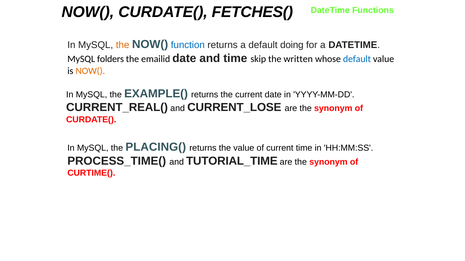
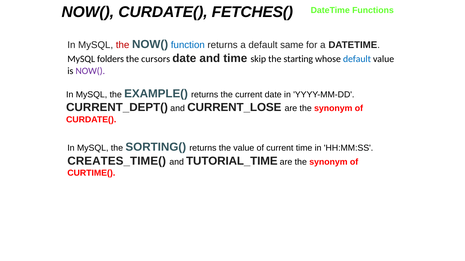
the colour: orange -> red (123, 45)
doing: doing -> same (292, 45)
emailid: emailid -> cursors (156, 59)
written: written -> starting (298, 59)
NOW( colour: orange -> purple (90, 71)
CURRENT_REAL(: CURRENT_REAL( -> CURRENT_DEPT( (117, 108)
PLACING(: PLACING( -> SORTING( (156, 147)
PROCESS_TIME(: PROCESS_TIME( -> CREATES_TIME( (117, 161)
